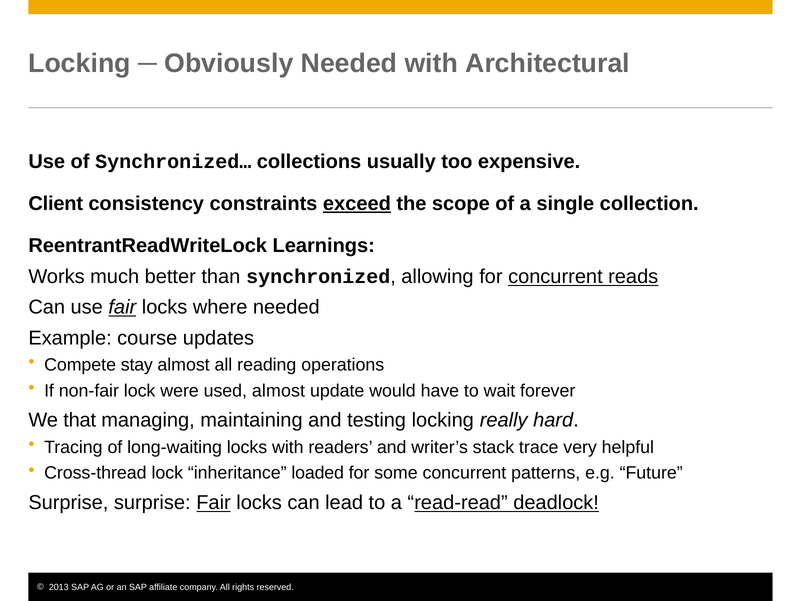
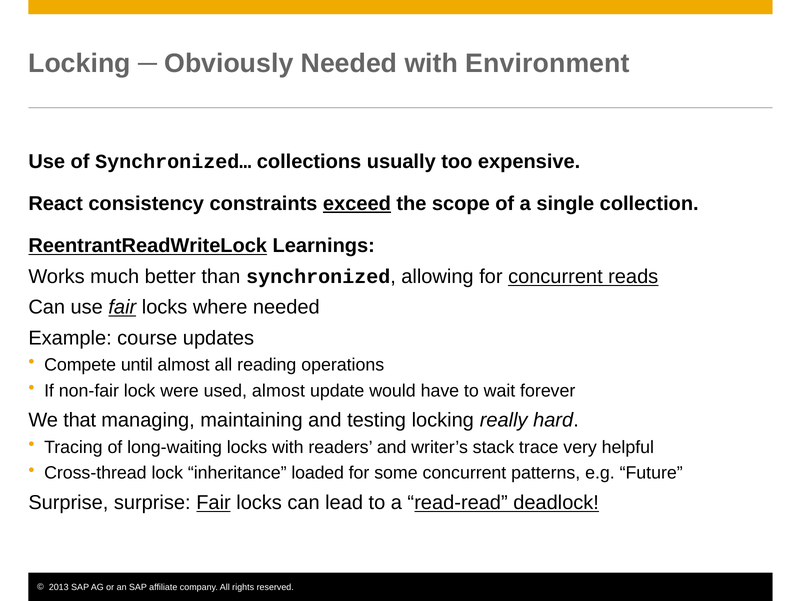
Architectural: Architectural -> Environment (548, 63)
Client: Client -> React (56, 204)
ReentrantReadWriteLock underline: none -> present (148, 246)
stay: stay -> until (137, 365)
